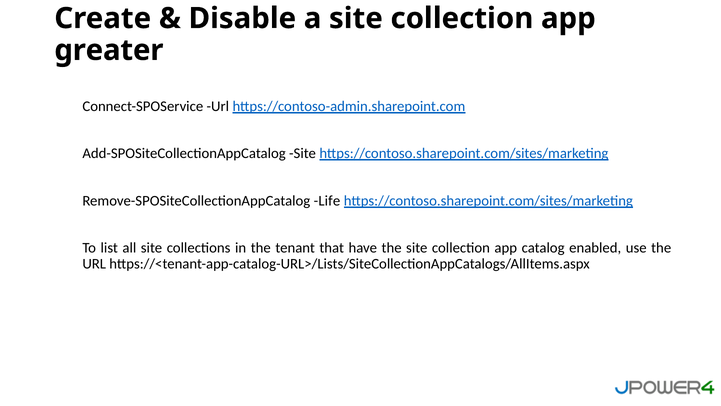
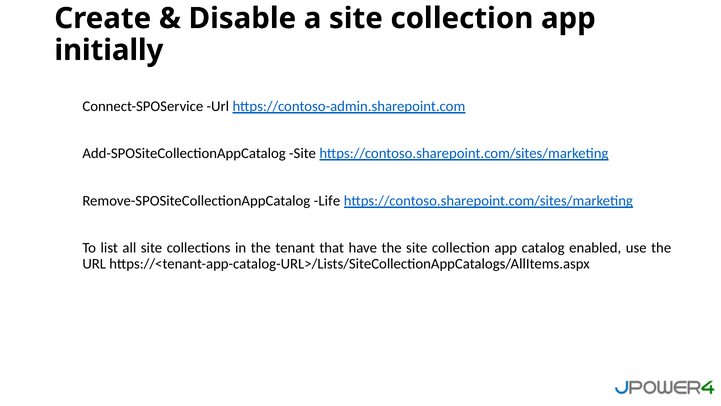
greater: greater -> initially (109, 50)
